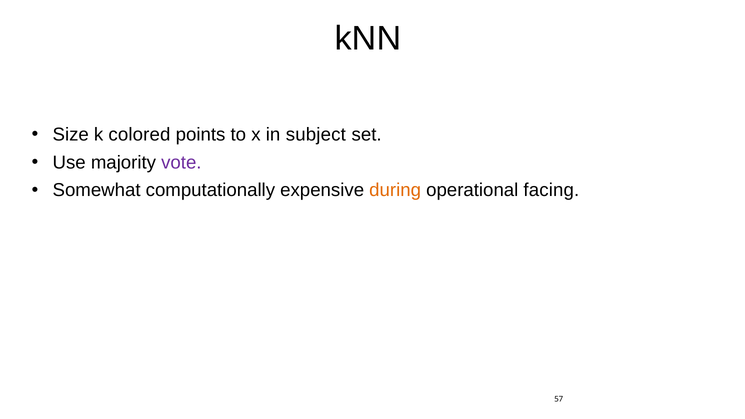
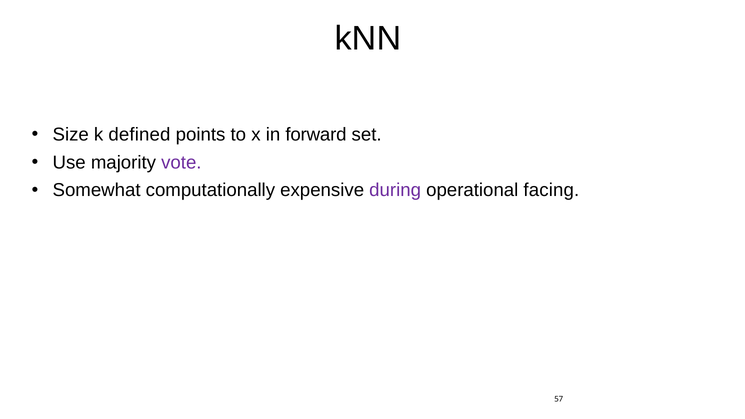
colored: colored -> defined (139, 135)
subject: subject -> forward (316, 135)
during colour: orange -> purple (395, 190)
